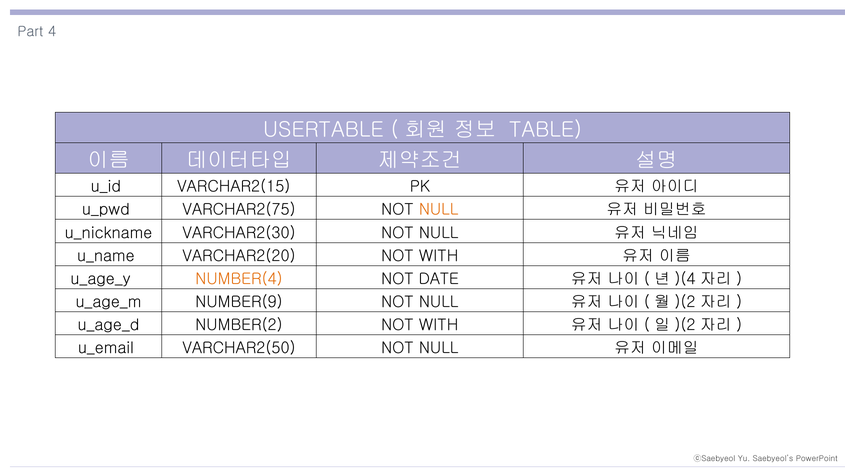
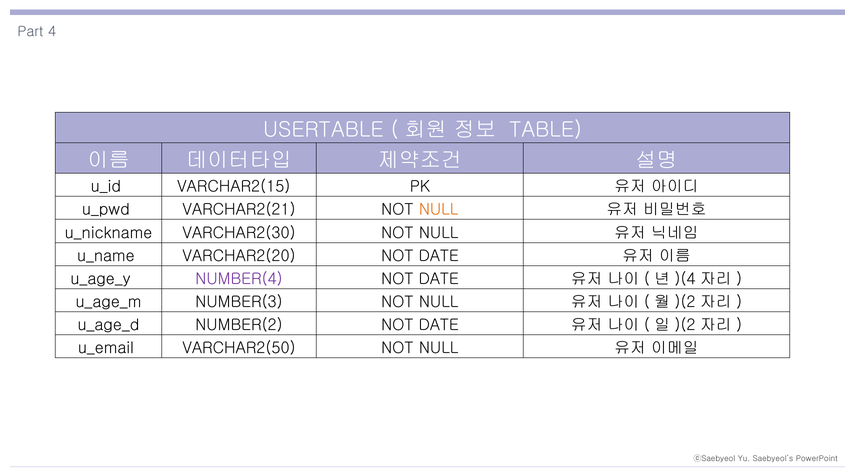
VARCHAR2(75: VARCHAR2(75 -> VARCHAR2(21 (239, 210)
VARCHAR2(20 NOT WITH: WITH -> DATE (439, 256)
NUMBER(4 colour: orange -> purple (239, 279)
NUMBER(9: NUMBER(9 -> NUMBER(3 (239, 302)
NUMBER(2 NOT WITH: WITH -> DATE (439, 325)
